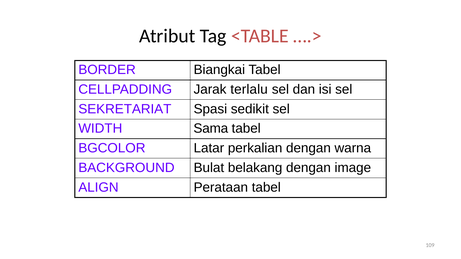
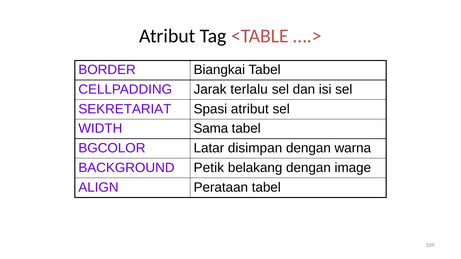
Spasi sedikit: sedikit -> atribut (250, 109)
perkalian: perkalian -> disimpan (255, 148)
Bulat: Bulat -> Petik (209, 168)
